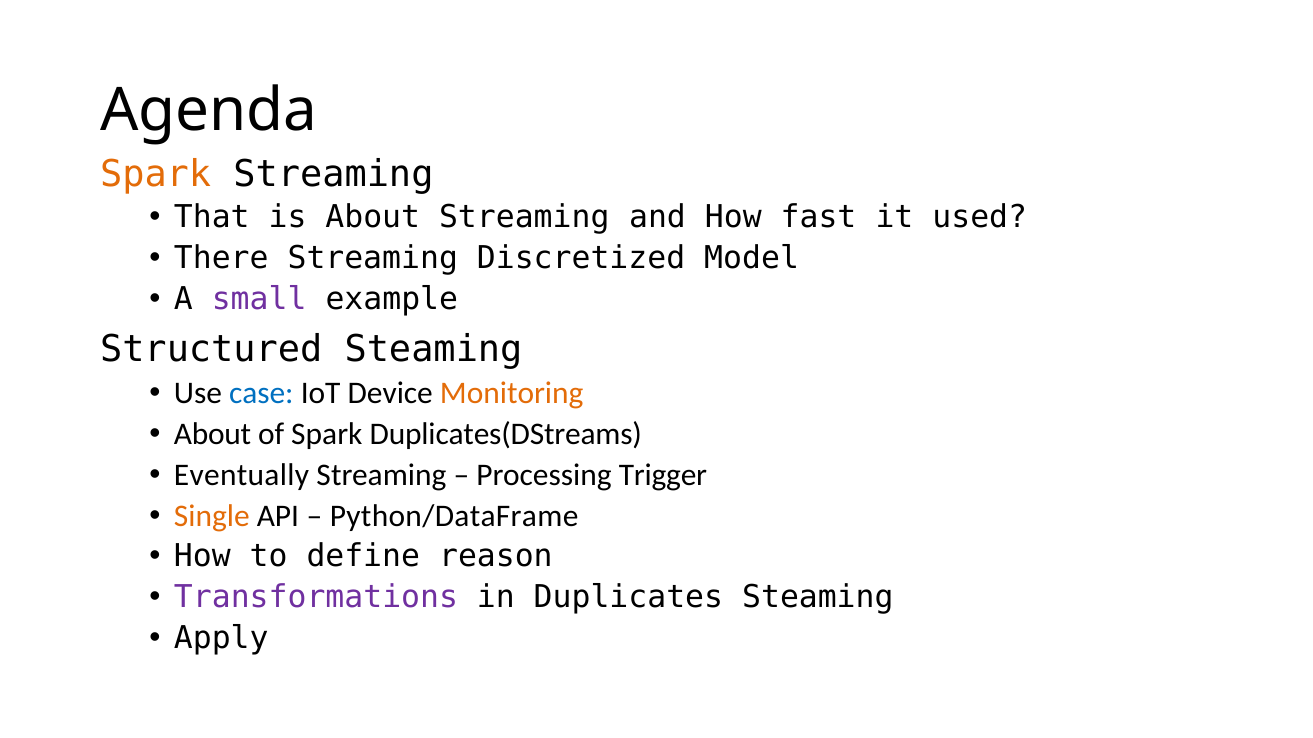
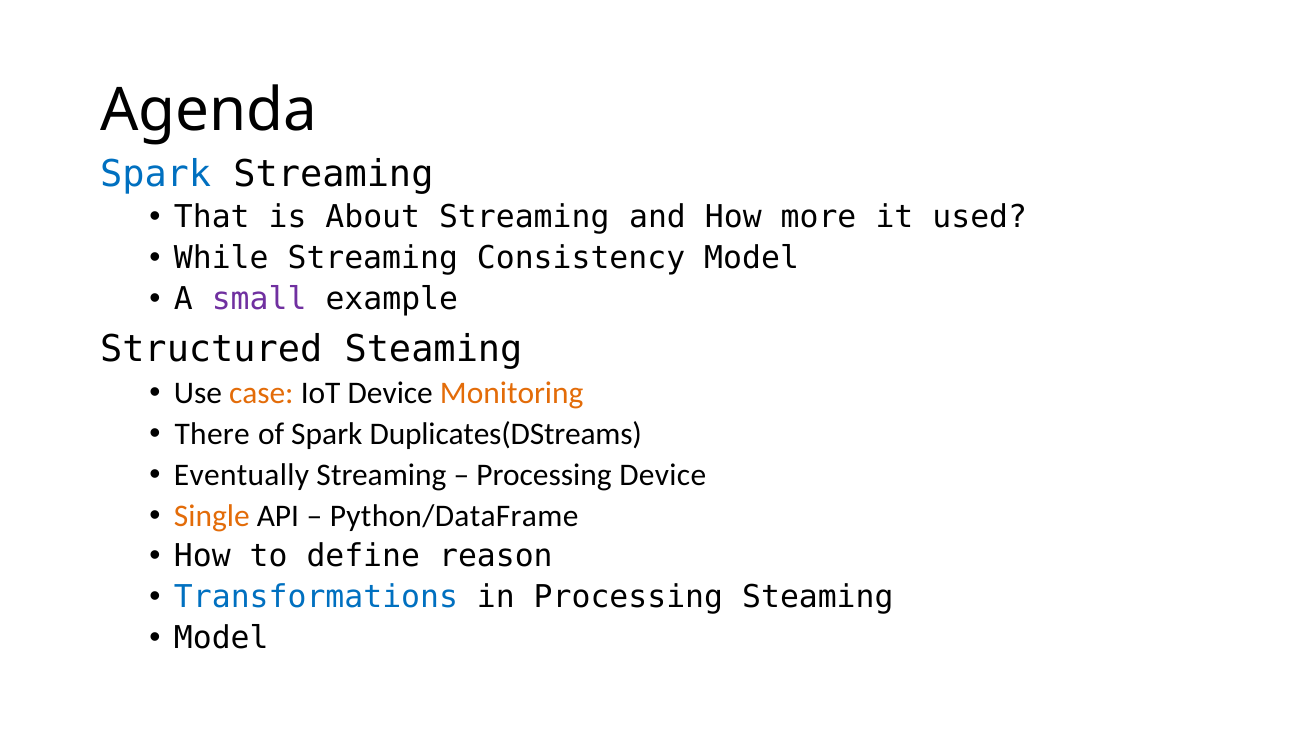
Spark colour: orange -> blue (156, 174)
fast: fast -> more (818, 218)
There: There -> While (221, 259)
Discretized: Discretized -> Consistency (581, 259)
case colour: blue -> orange (261, 394)
About: About -> There (212, 435)
Processing Trigger: Trigger -> Device (663, 475)
Transformations colour: purple -> blue (316, 598)
in Duplicates: Duplicates -> Processing (628, 598)
Apply: Apply -> Model (221, 638)
